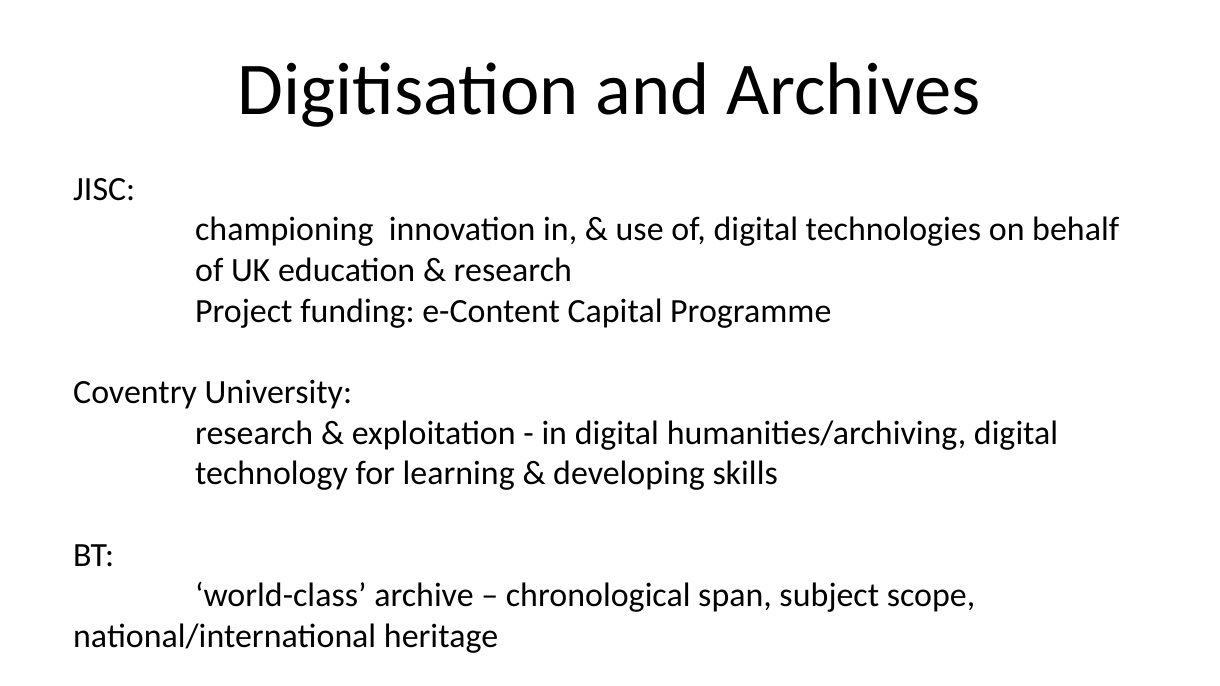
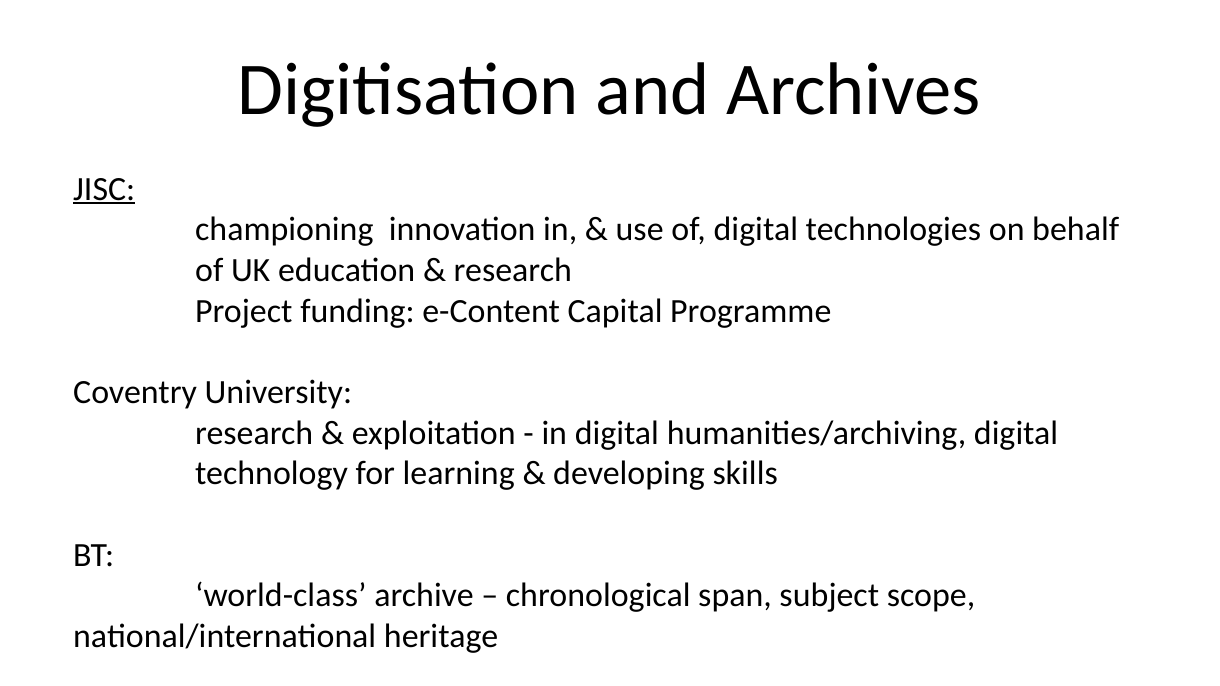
JISC underline: none -> present (104, 189)
